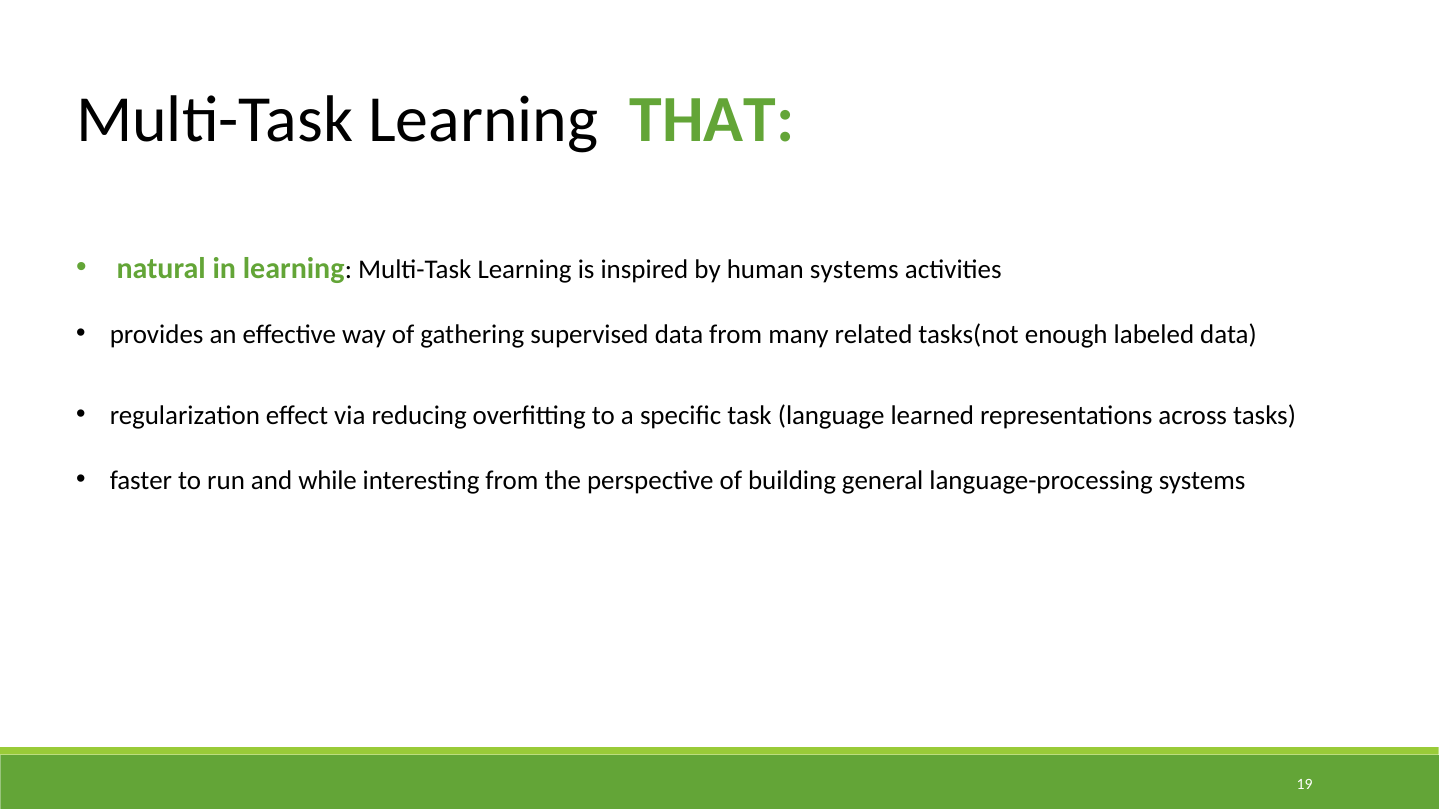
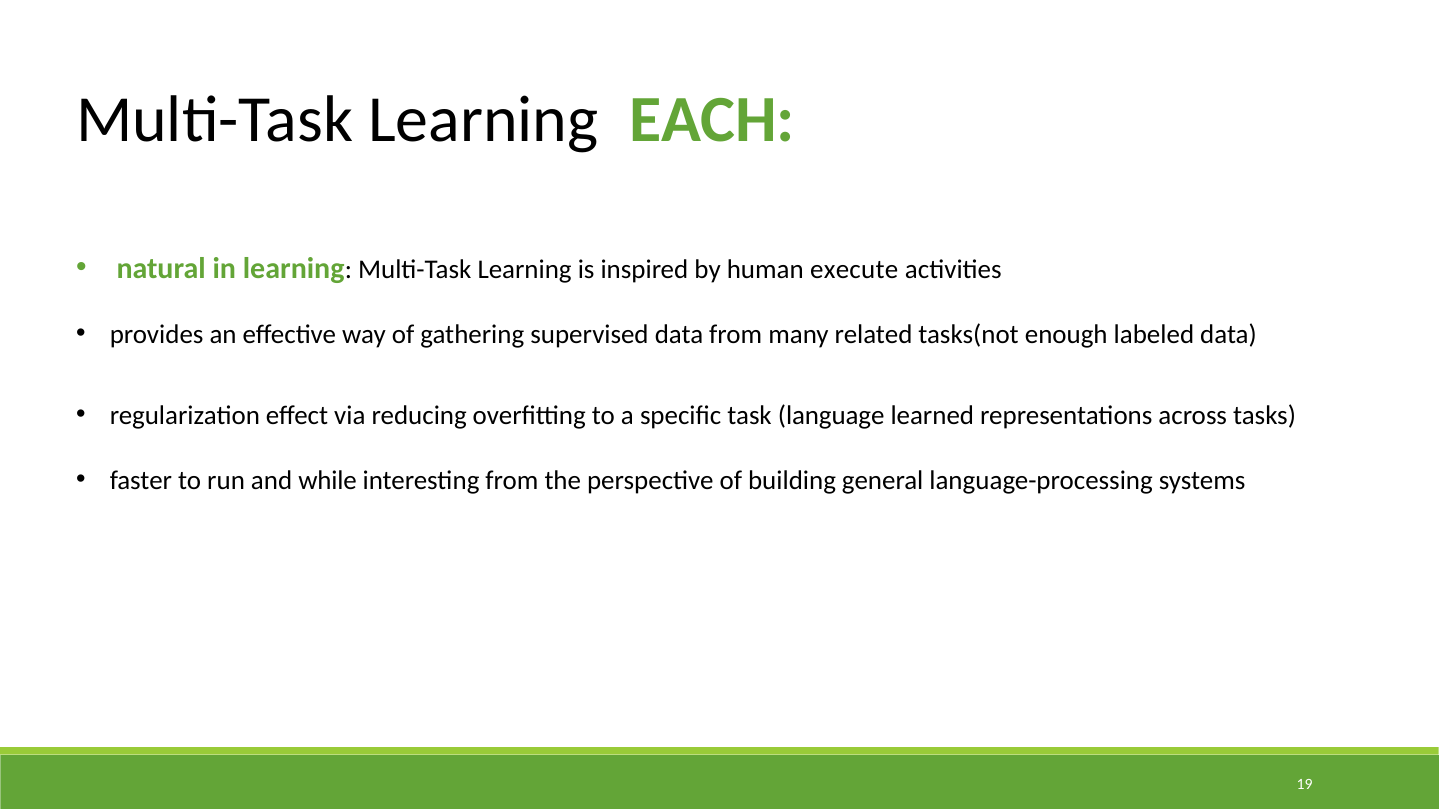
THAT: THAT -> EACH (712, 120)
human systems: systems -> execute (854, 269)
